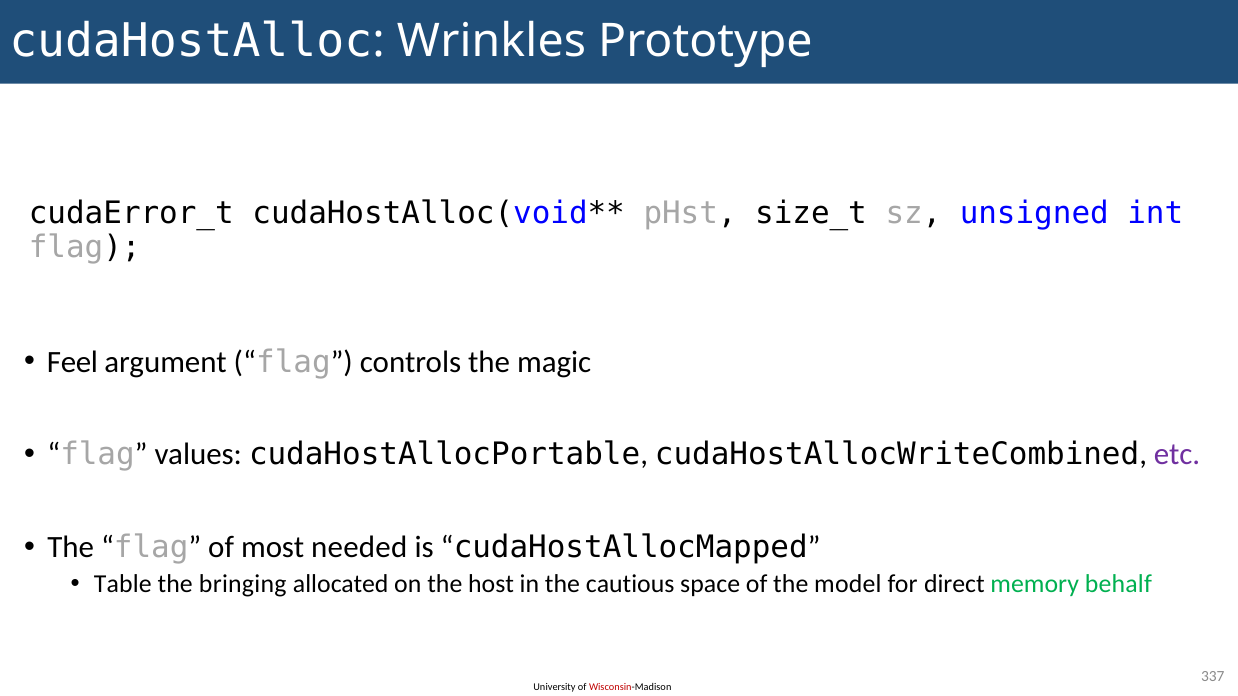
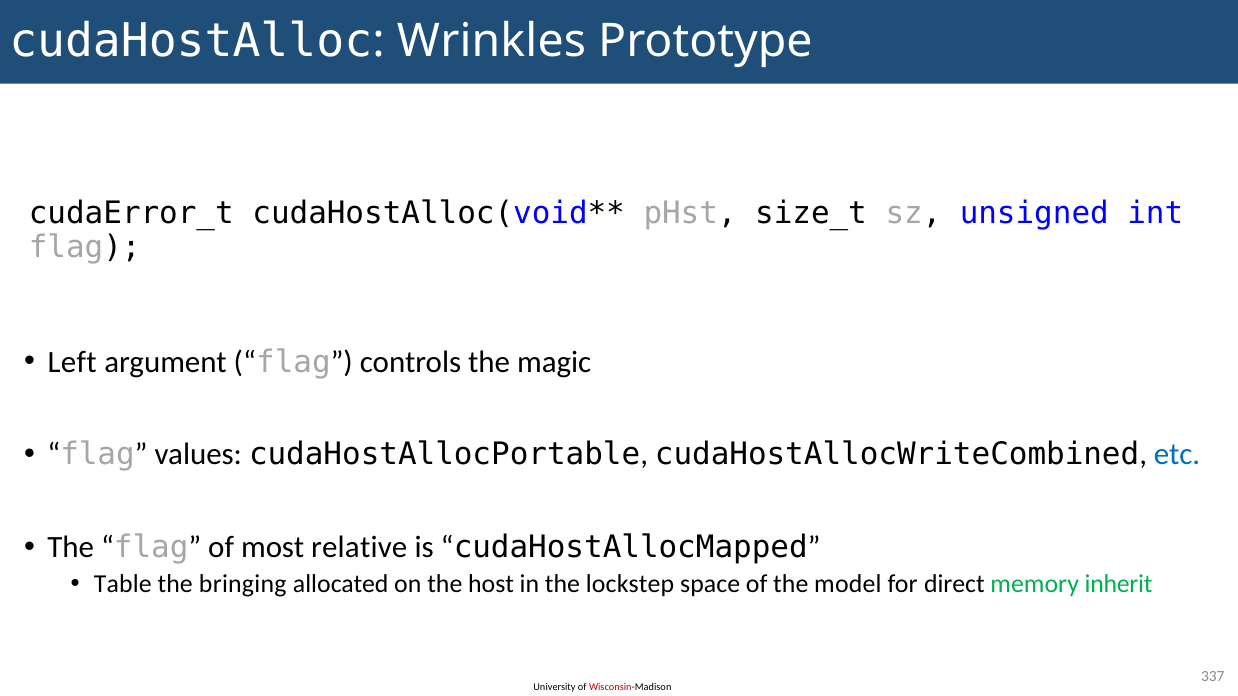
Feel: Feel -> Left (72, 362)
etc colour: purple -> blue (1177, 455)
needed: needed -> relative (359, 547)
cautious: cautious -> lockstep (630, 585)
behalf: behalf -> inherit (1119, 585)
